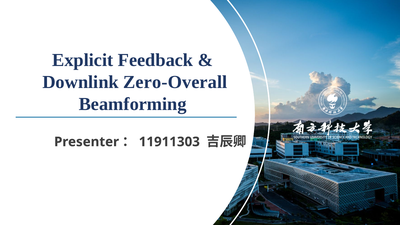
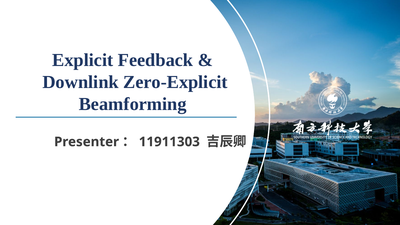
Zero-Overall: Zero-Overall -> Zero-Explicit (175, 82)
